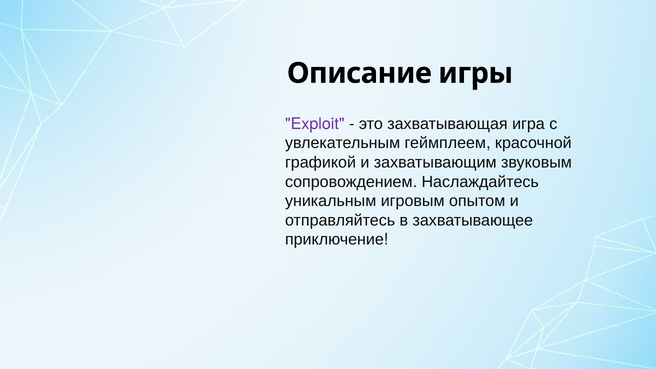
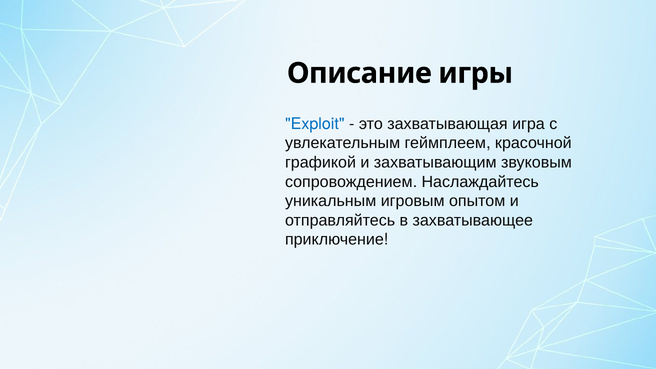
Exploit colour: purple -> blue (315, 124)
